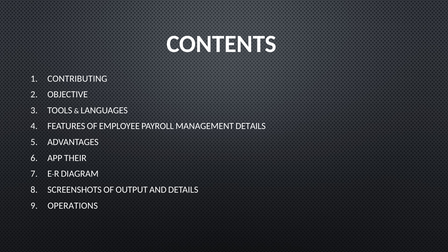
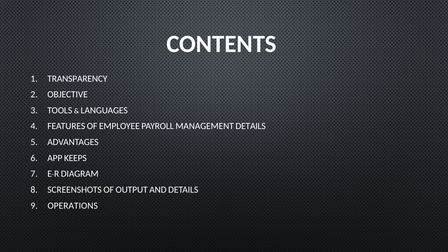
CONTRIBUTING: CONTRIBUTING -> TRANSPARENCY (77, 79)
THEIR: THEIR -> KEEPS (75, 158)
